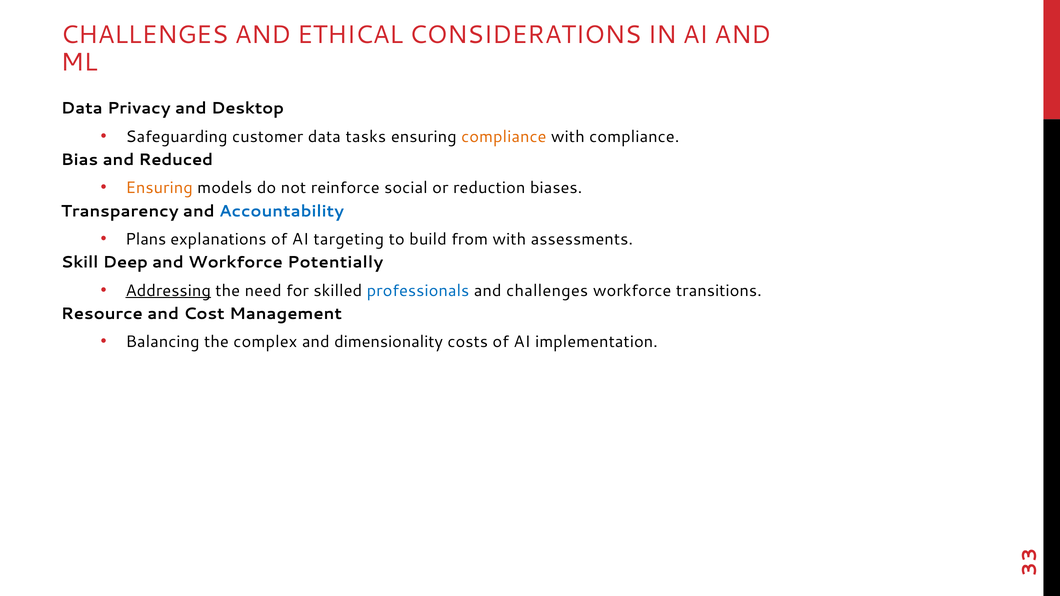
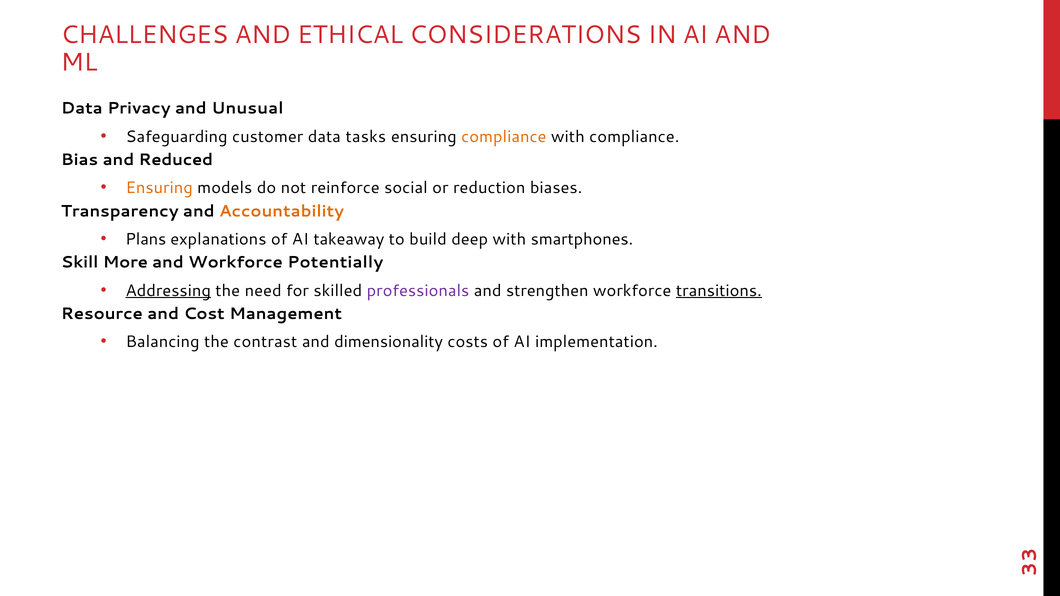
Desktop: Desktop -> Unusual (247, 108)
Accountability colour: blue -> orange (282, 211)
targeting: targeting -> takeaway (349, 239)
from: from -> deep (470, 239)
assessments: assessments -> smartphones (582, 239)
Deep: Deep -> More (125, 263)
professionals colour: blue -> purple (418, 291)
and challenges: challenges -> strengthen (547, 291)
transitions underline: none -> present (719, 291)
complex: complex -> contrast (265, 342)
